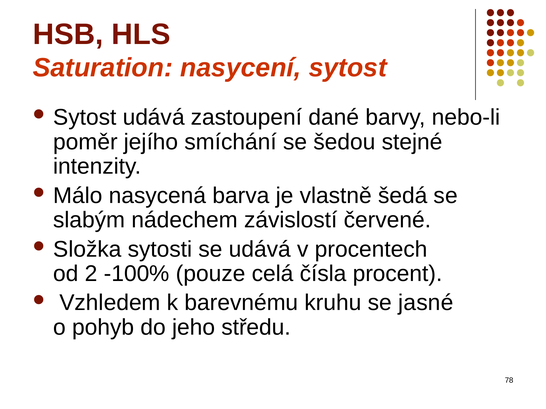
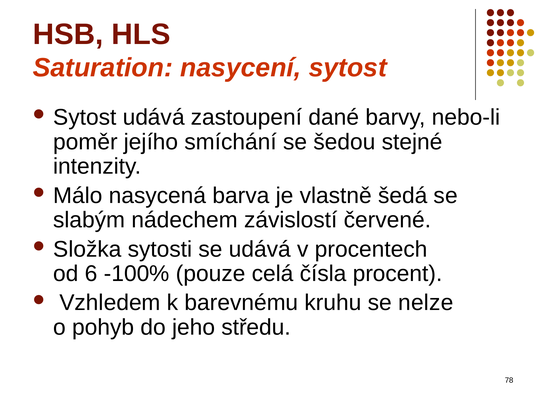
2: 2 -> 6 (91, 274)
jasné: jasné -> nelze (426, 303)
